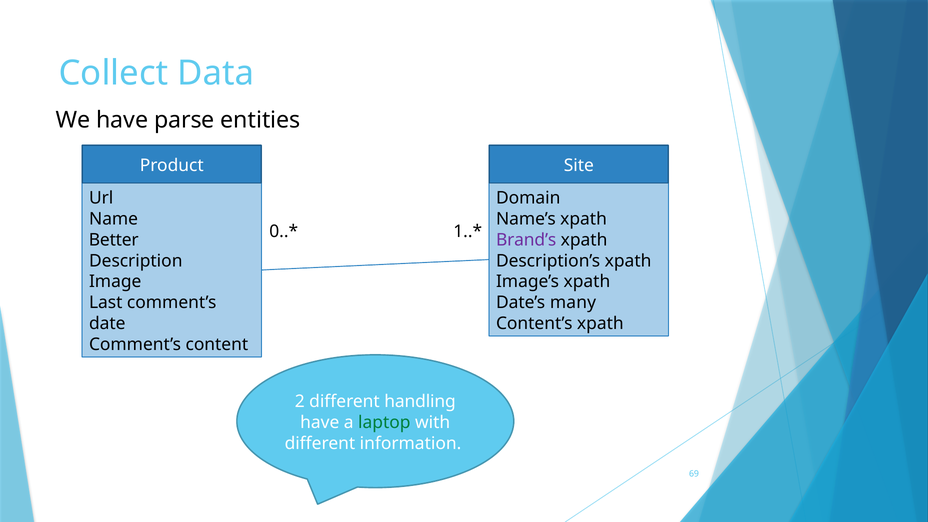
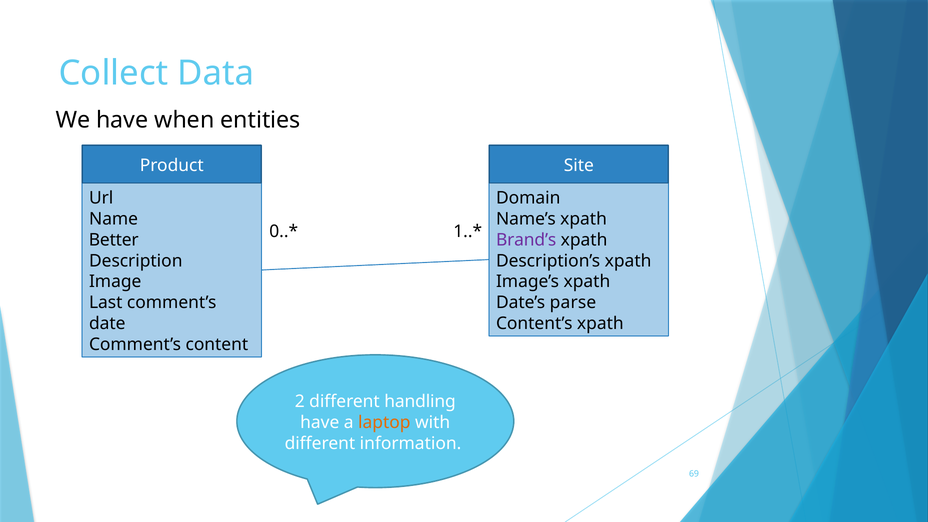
parse: parse -> when (184, 120)
many: many -> parse (573, 303)
laptop colour: green -> orange (384, 422)
